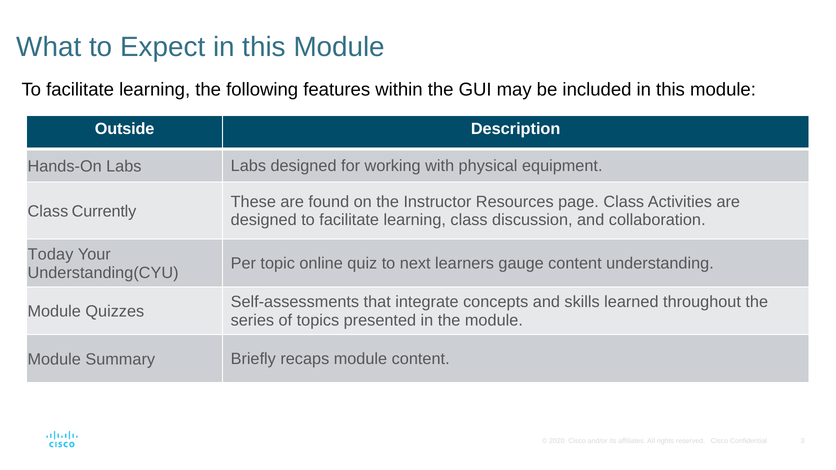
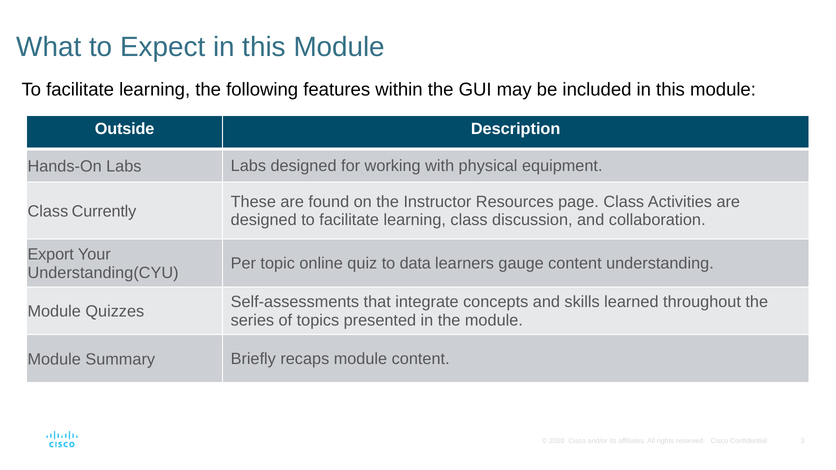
Today: Today -> Export (51, 255)
next: next -> data (415, 263)
